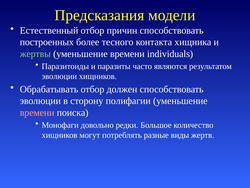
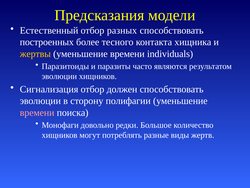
причин: причин -> разных (122, 30)
жертвы colour: light green -> yellow (35, 54)
Обрабатывать: Обрабатывать -> Сигнализация (49, 89)
